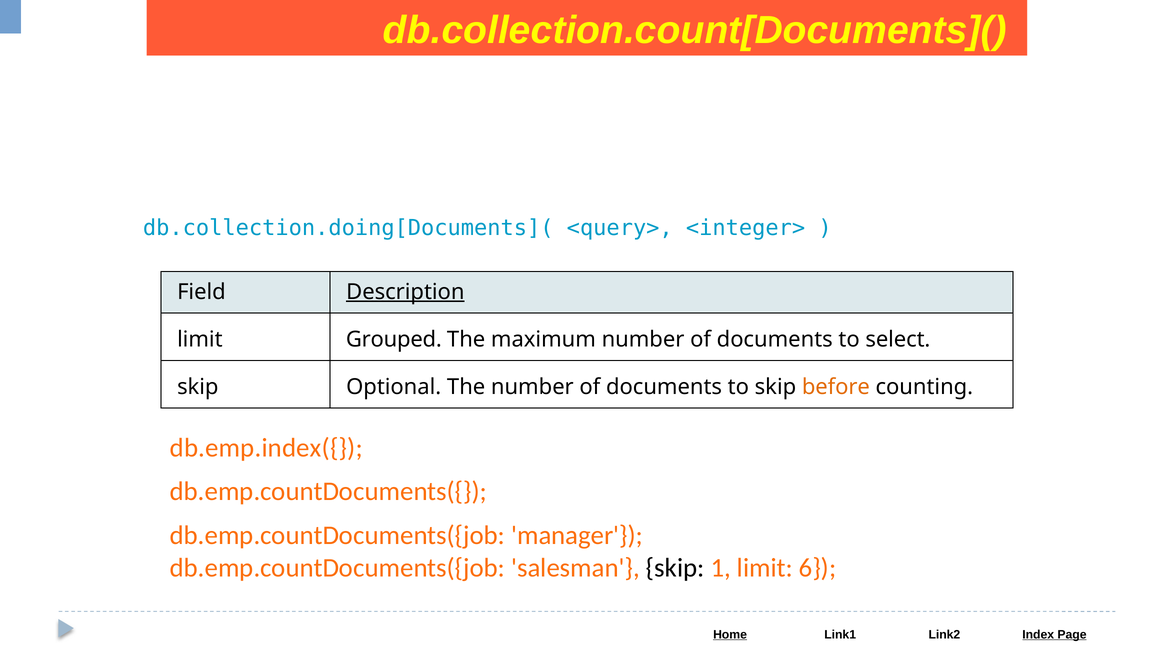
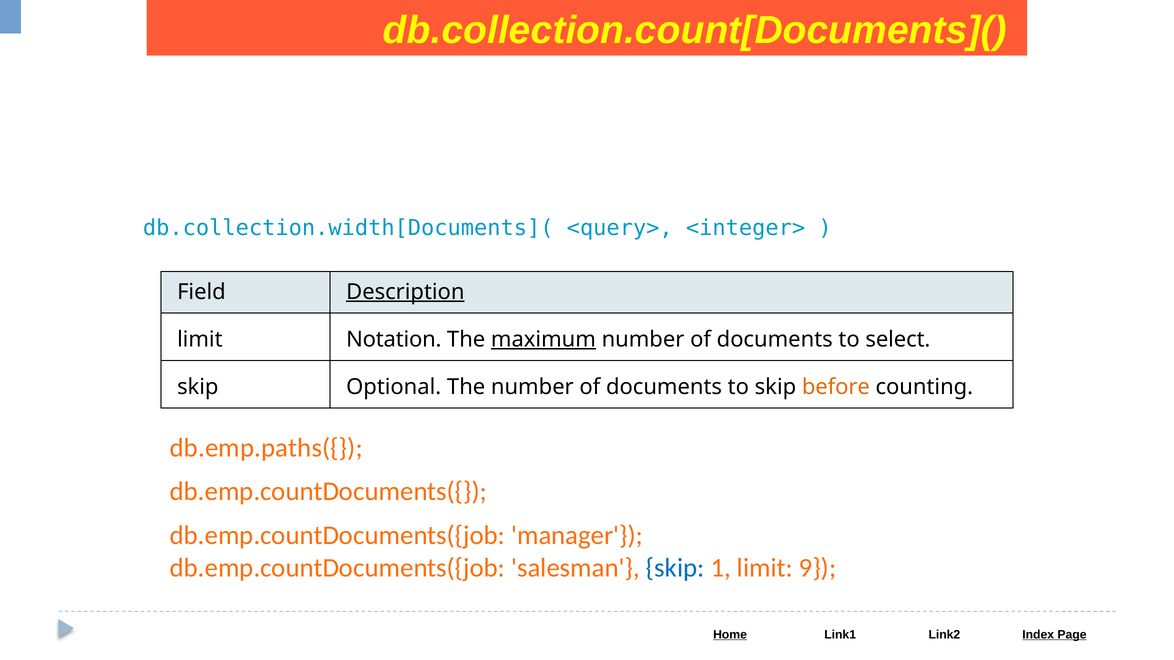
db.collection.doing[Documents](: db.collection.doing[Documents]( -> db.collection.width[Documents]( (348, 228)
Grouped: Grouped -> Notation (394, 340)
maximum underline: none -> present (543, 340)
db.emp.index({: db.emp.index({ -> db.emp.paths({ (266, 448)
skip colour: black -> blue (675, 568)
6: 6 -> 9 (818, 568)
